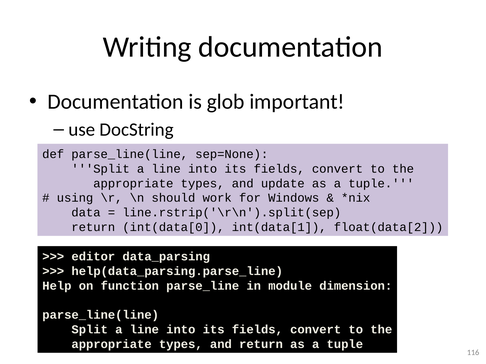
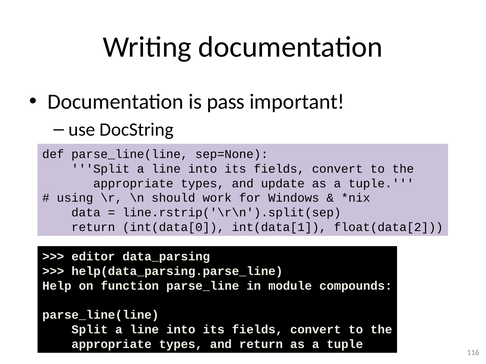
glob: glob -> pass (226, 102)
dimension: dimension -> compounds (356, 286)
